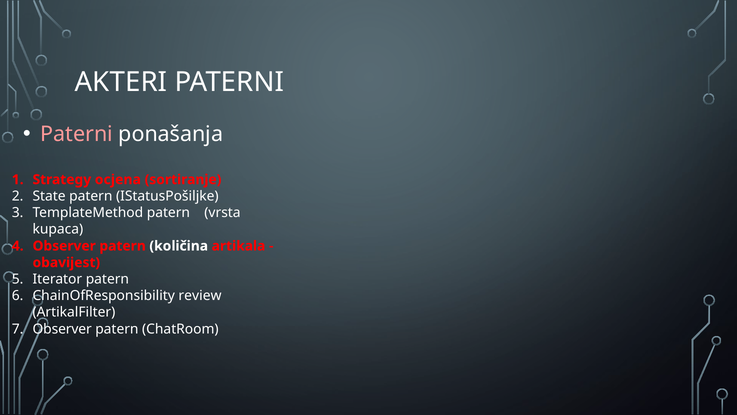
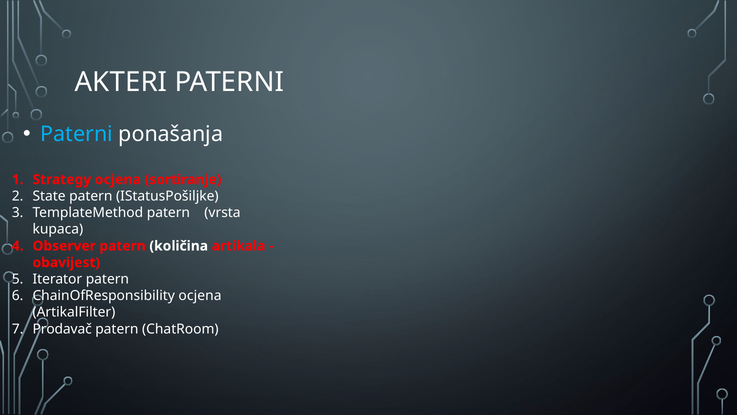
Paterni colour: pink -> light blue (77, 134)
ChainOfResponsibility review: review -> ocjena (200, 295)
Observer: Observer -> Prodavač (62, 329)
